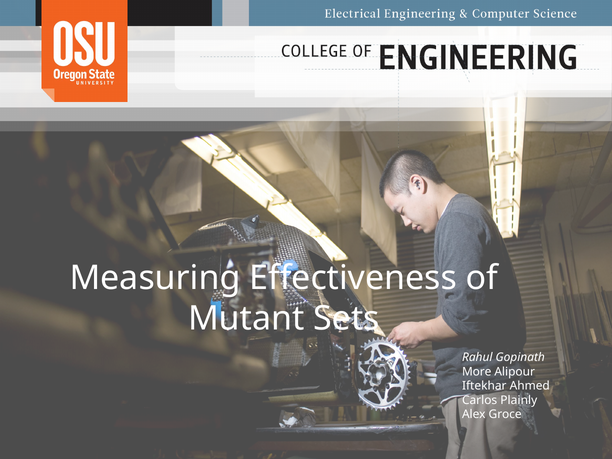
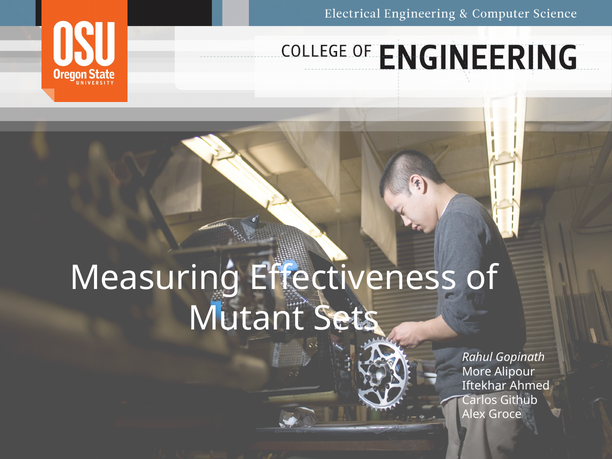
Plainly: Plainly -> Github (519, 400)
